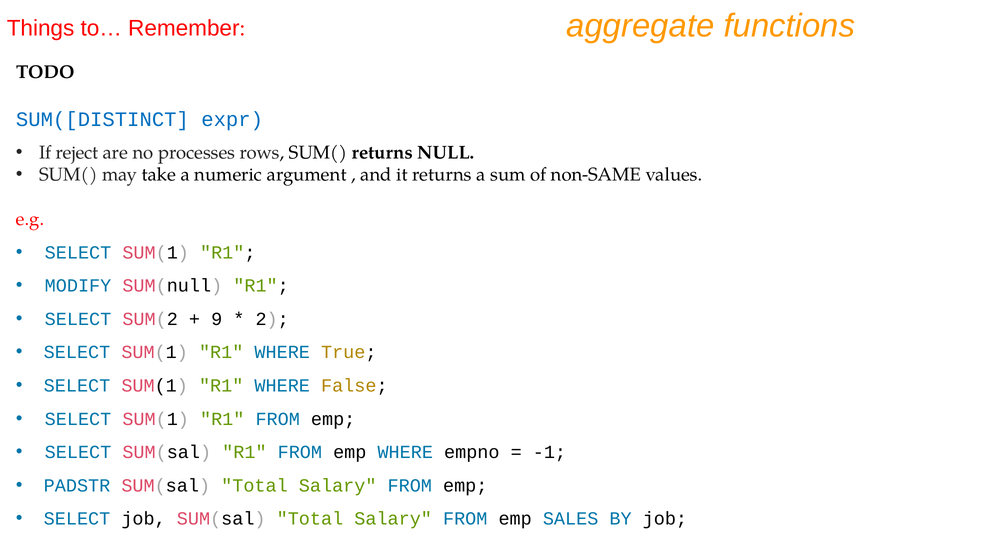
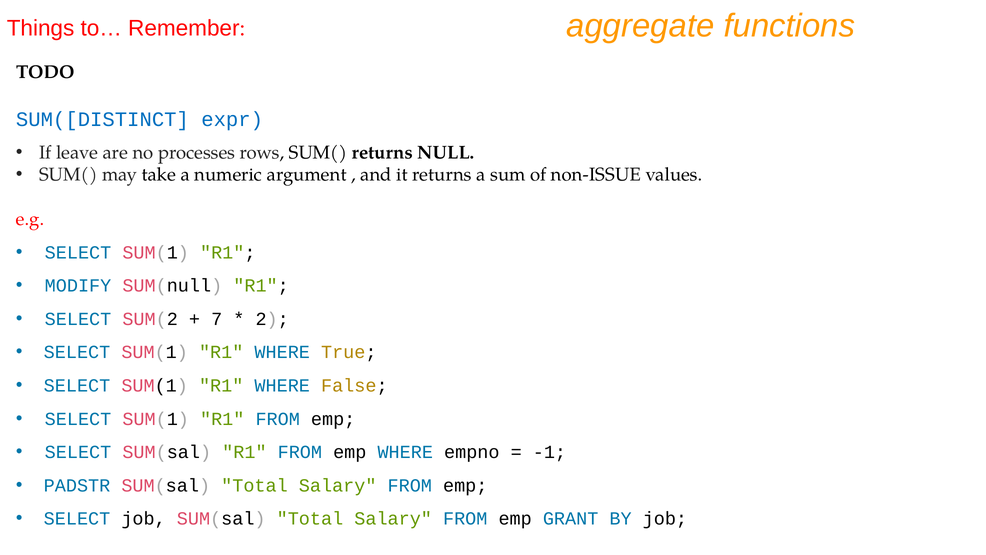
reject: reject -> leave (77, 152)
non-SAME: non-SAME -> non-ISSUE (596, 175)
9: 9 -> 7 (217, 319)
SALES: SALES -> GRANT (571, 518)
